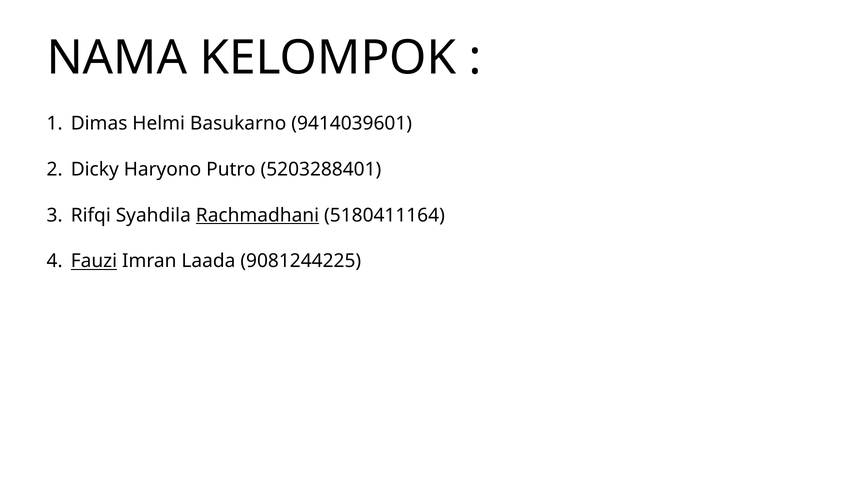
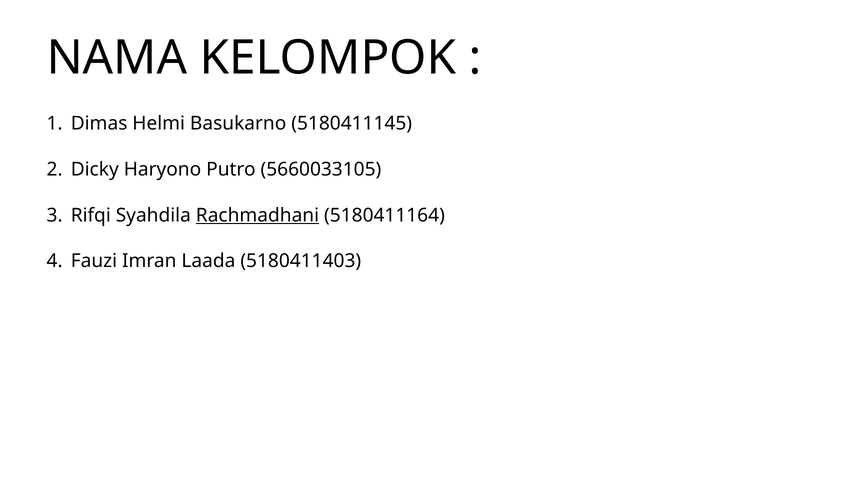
9414039601: 9414039601 -> 5180411145 (352, 123)
5203288401: 5203288401 -> 5660033105 (321, 169)
Fauzi underline: present -> none (94, 261)
9081244225: 9081244225 -> 5180411403 (301, 261)
